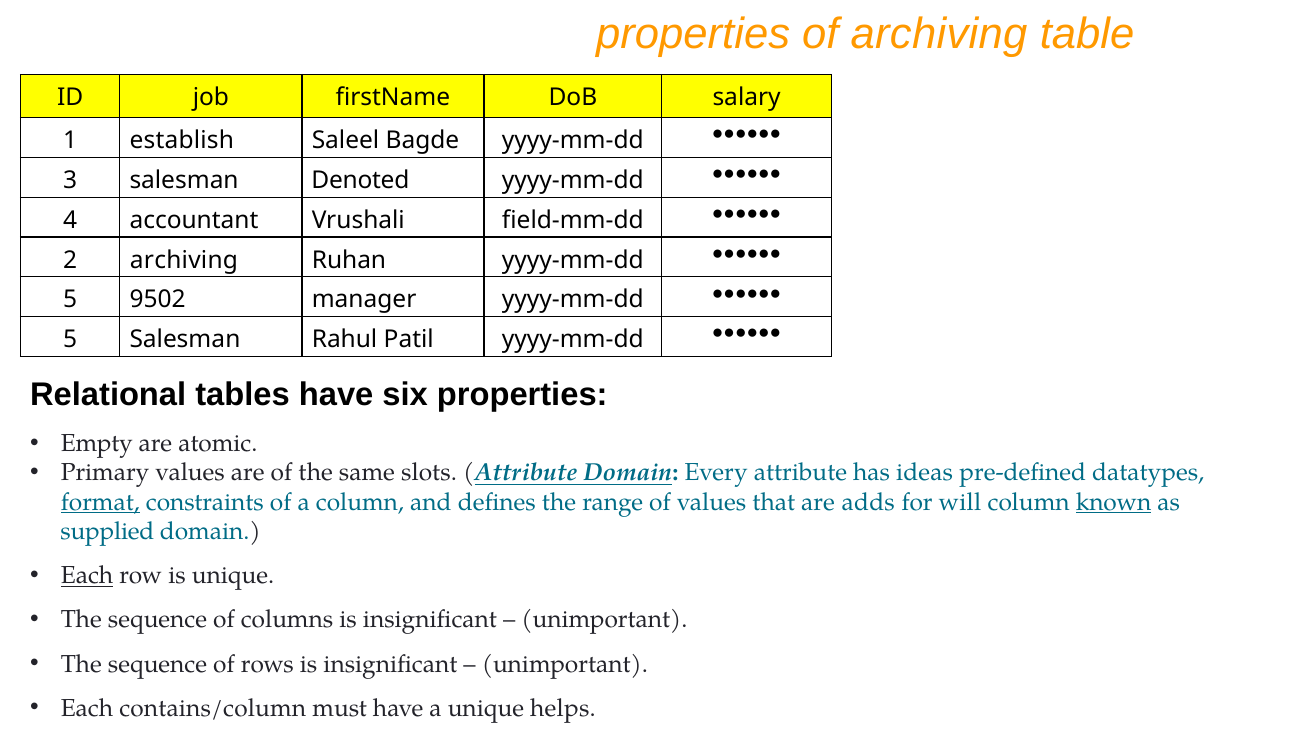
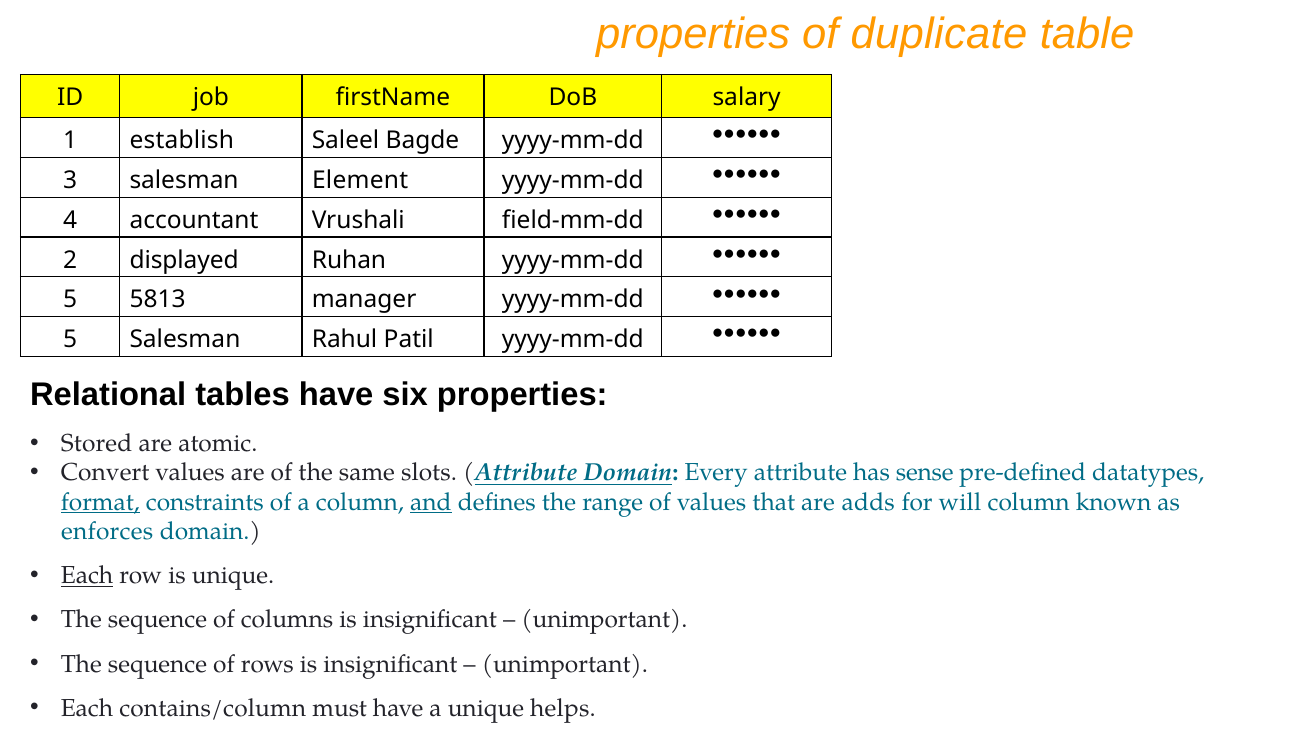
of archiving: archiving -> duplicate (939, 34)
Denoted: Denoted -> Element (360, 180)
2 archiving: archiving -> displayed (184, 260)
9502: 9502 -> 5813 (158, 300)
Empty: Empty -> Stored (97, 443)
Primary: Primary -> Convert (105, 473)
ideas: ideas -> sense (925, 473)
and underline: none -> present (431, 502)
known underline: present -> none (1114, 502)
supplied: supplied -> enforces (107, 531)
